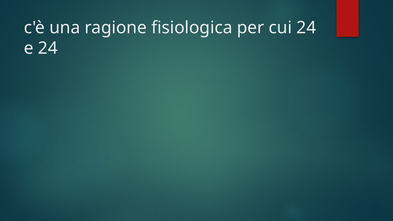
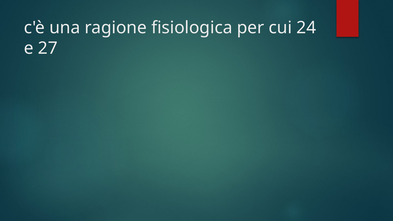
e 24: 24 -> 27 (48, 48)
